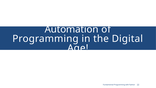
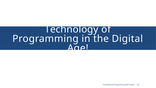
Automation: Automation -> Technology (71, 29)
